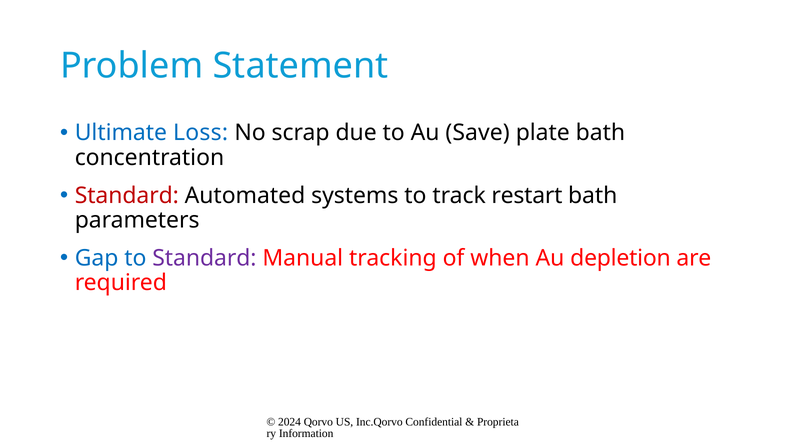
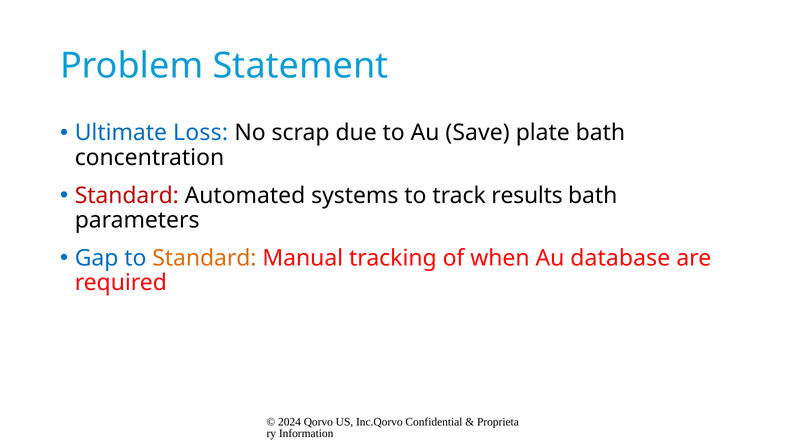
restart: restart -> results (527, 196)
Standard colour: purple -> orange (204, 258)
depletion: depletion -> database (620, 258)
